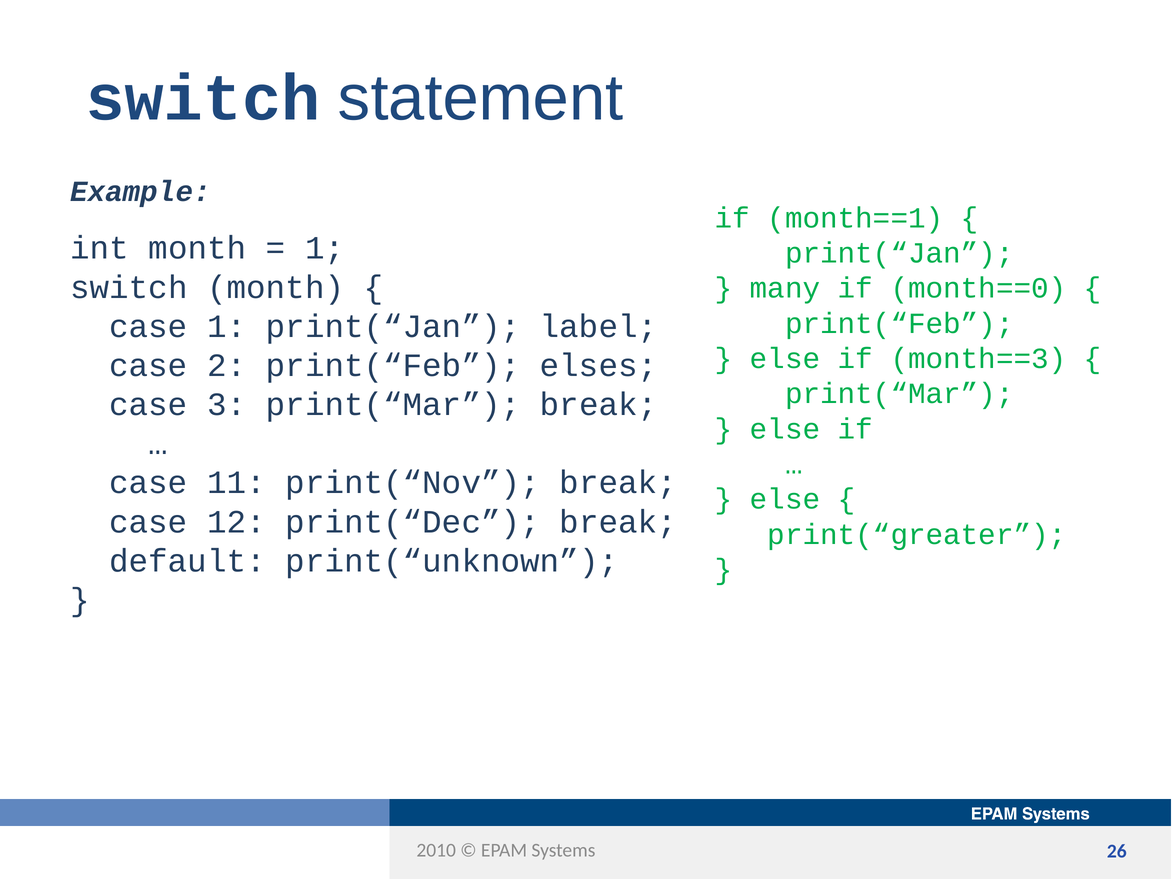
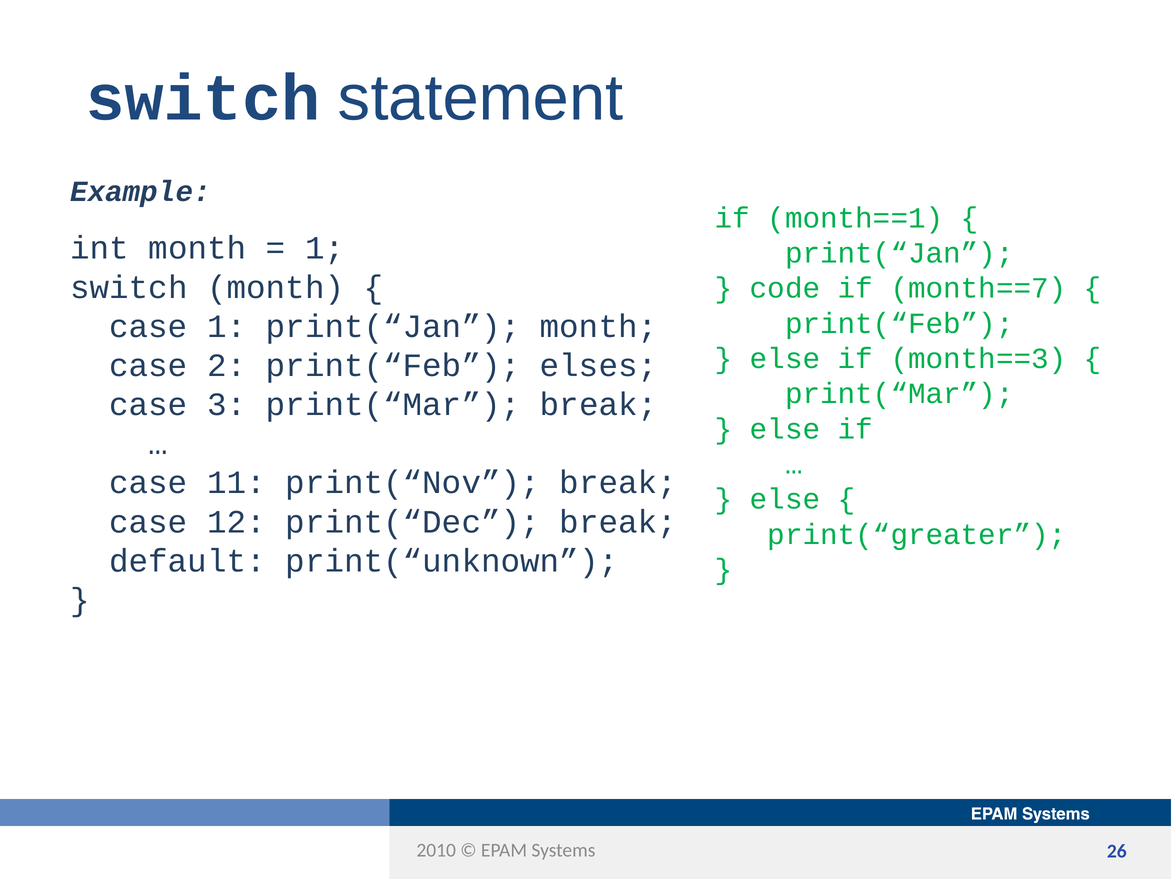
many: many -> code (785, 288)
month==0: month==0 -> month==7 (978, 288)
print(“Jan label: label -> month (599, 326)
